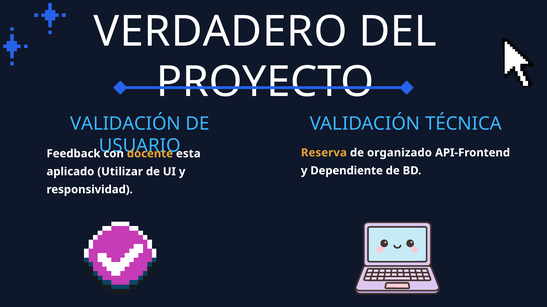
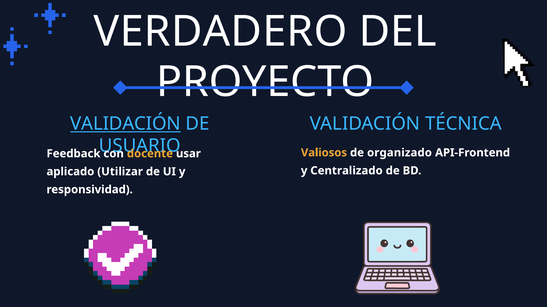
VALIDACIÓN underline: none -> present (125, 124)
Reserva: Reserva -> Valiosos (324, 153)
esta: esta -> usar (188, 154)
Dependiente: Dependiente -> Centralizado (347, 171)
